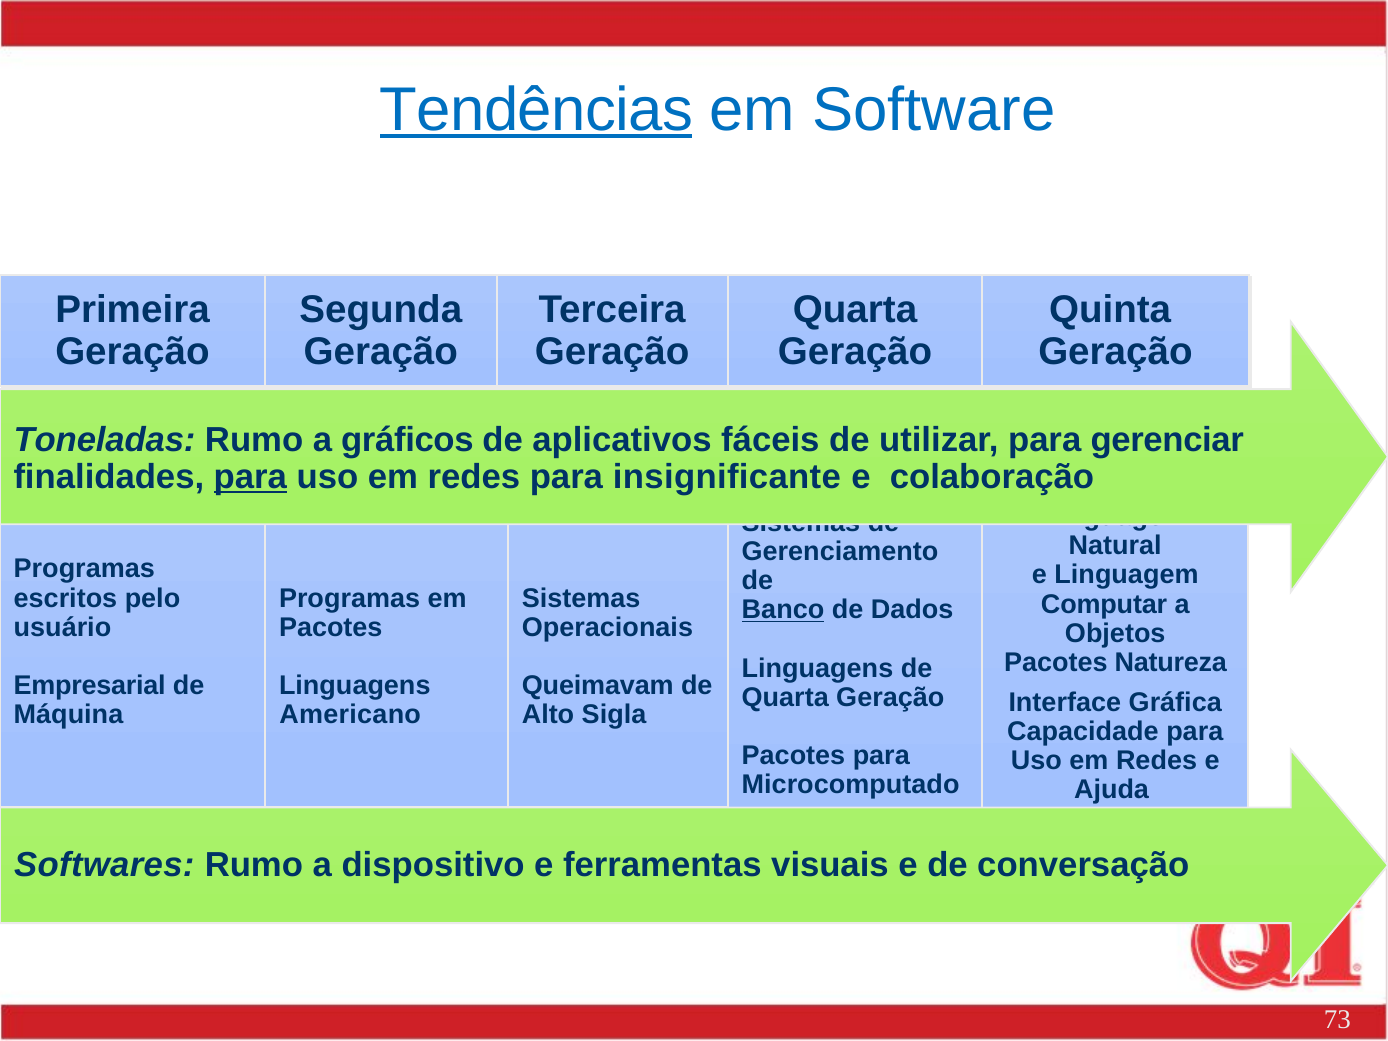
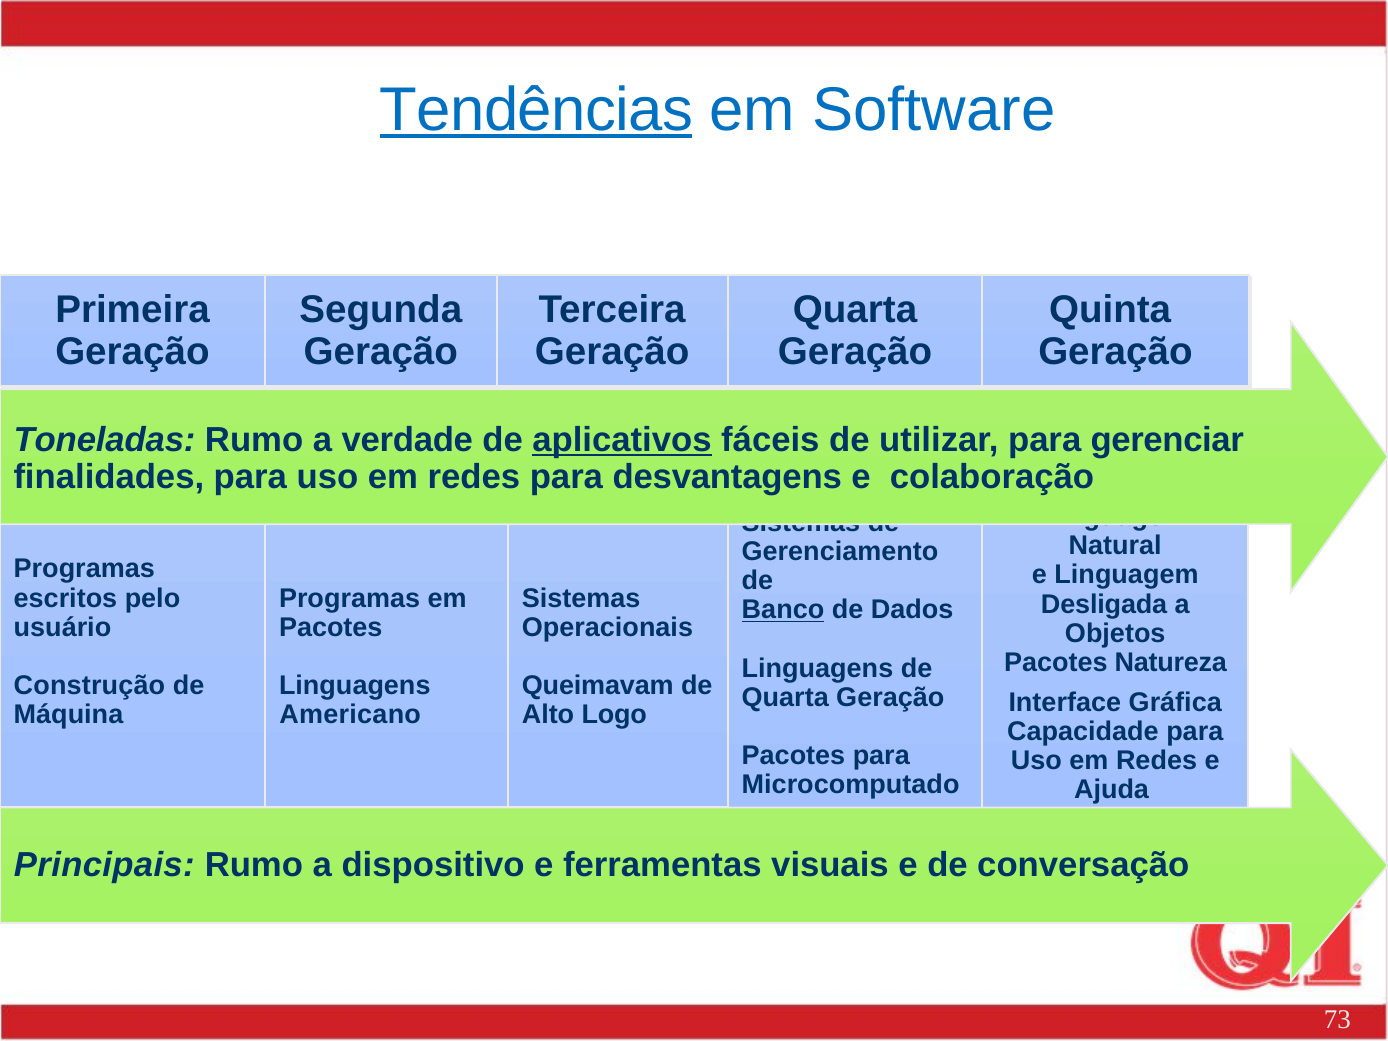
gráficos: gráficos -> verdade (407, 440)
aplicativos underline: none -> present (622, 440)
para underline: present -> none (250, 477)
insignificante: insignificante -> desvantagens (727, 477)
Computar: Computar -> Desligada (1104, 604)
Empresarial: Empresarial -> Construção (89, 686)
Sigla: Sigla -> Logo (614, 715)
Softwares: Softwares -> Principais (104, 865)
